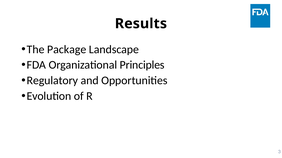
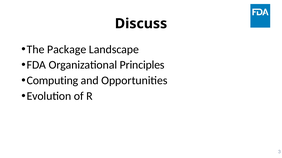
Results: Results -> Discuss (141, 24)
Regulatory: Regulatory -> Computing (52, 81)
